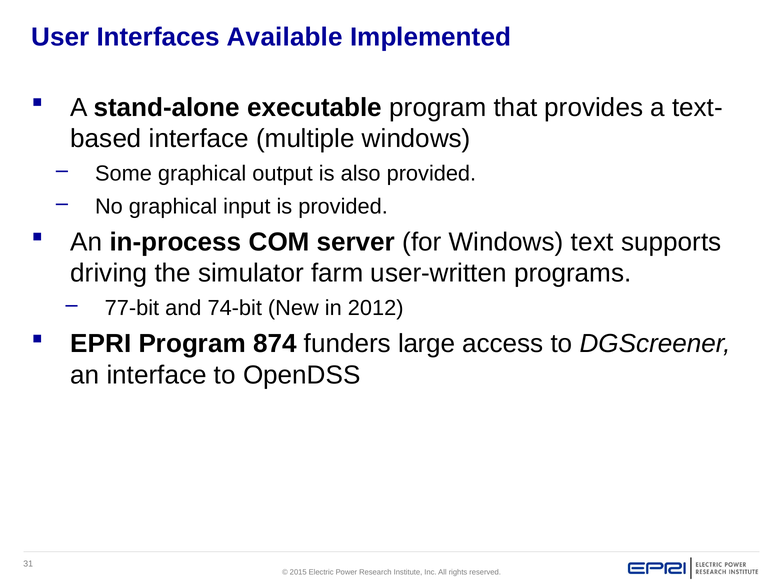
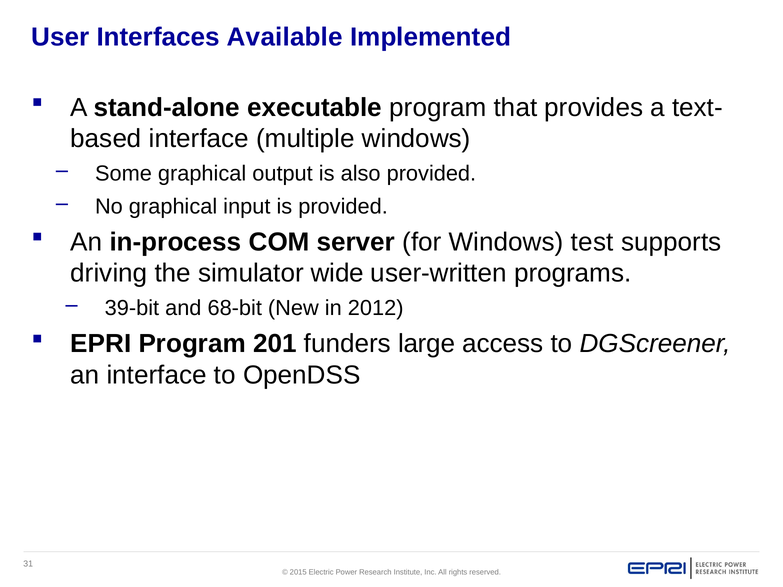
text: text -> test (592, 242)
farm: farm -> wide (337, 273)
77-bit: 77-bit -> 39-bit (132, 308)
74-bit: 74-bit -> 68-bit (235, 308)
874: 874 -> 201 (275, 344)
